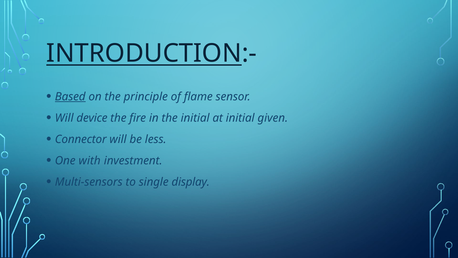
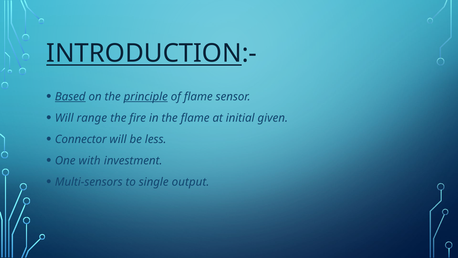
principle underline: none -> present (146, 97)
device: device -> range (92, 118)
the initial: initial -> flame (195, 118)
display: display -> output (191, 182)
